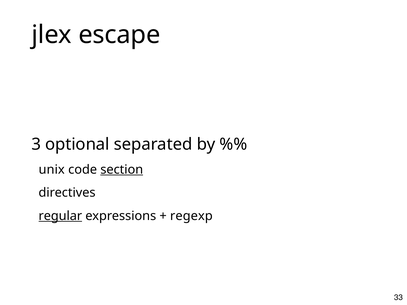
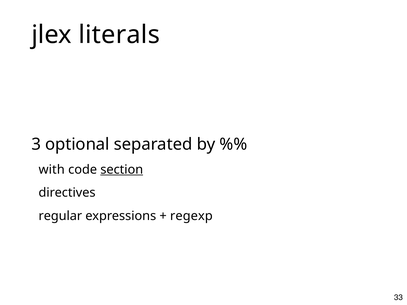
escape: escape -> literals (119, 35)
unix: unix -> with (52, 170)
regular underline: present -> none (60, 216)
